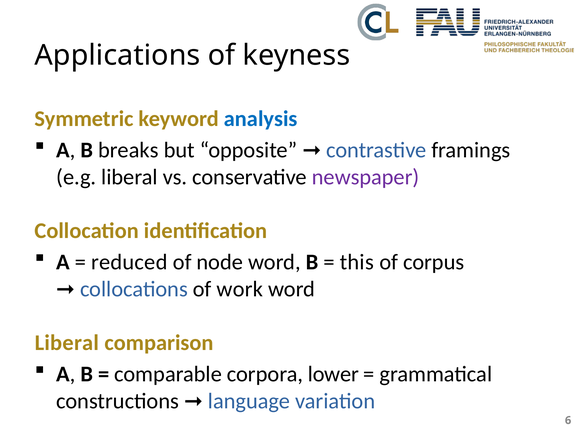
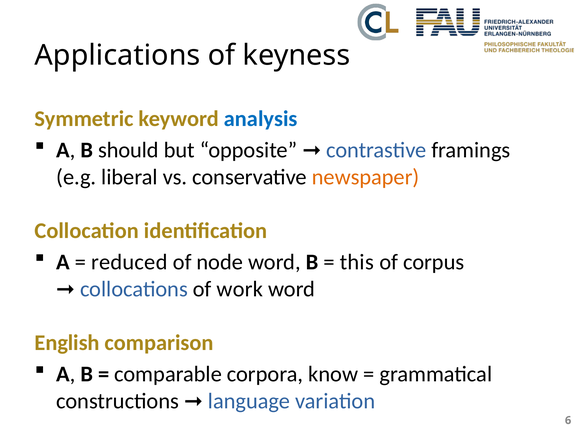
breaks: breaks -> should (128, 150)
newspaper colour: purple -> orange (366, 177)
Liberal: Liberal -> English (67, 343)
lower: lower -> know (333, 375)
